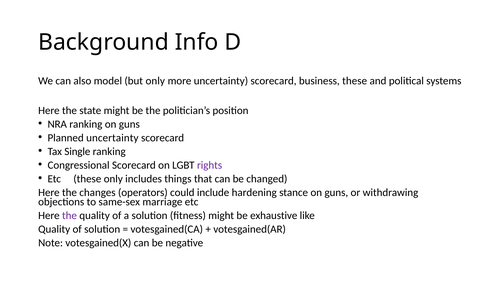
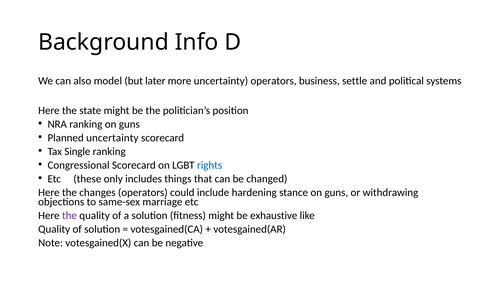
but only: only -> later (155, 81)
more uncertainty scorecard: scorecard -> operators (274, 81)
business these: these -> settle (355, 81)
rights colour: purple -> blue (210, 165)
